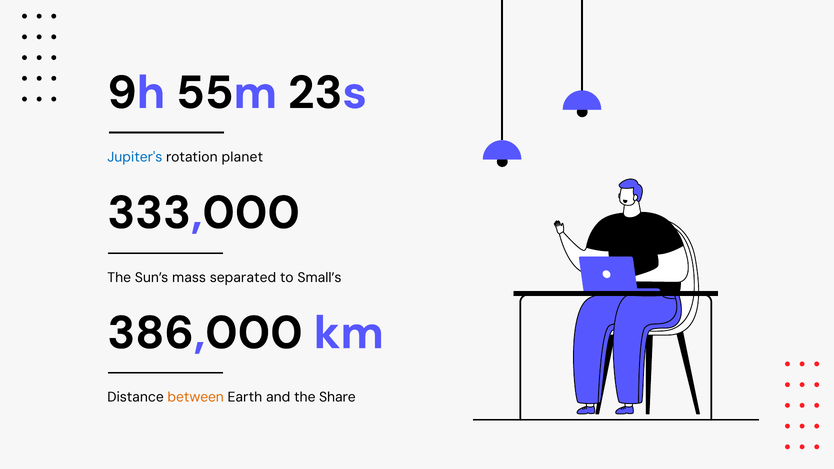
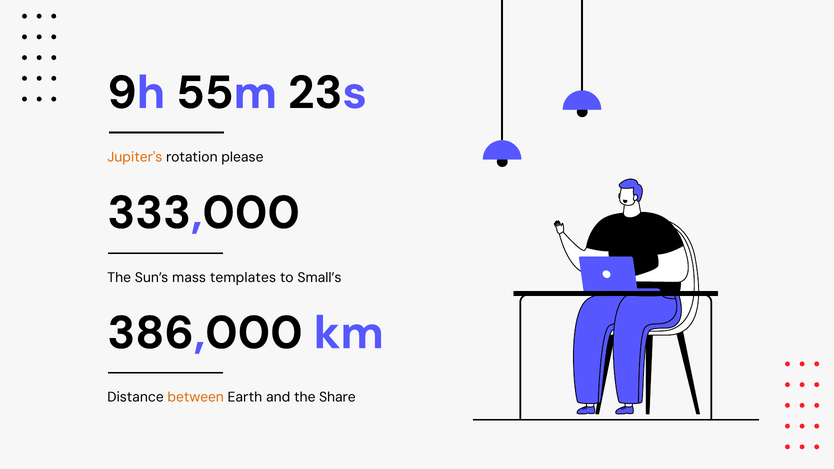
Jupiter's colour: blue -> orange (135, 157)
planet: planet -> please (242, 157)
separated: separated -> templates (243, 278)
